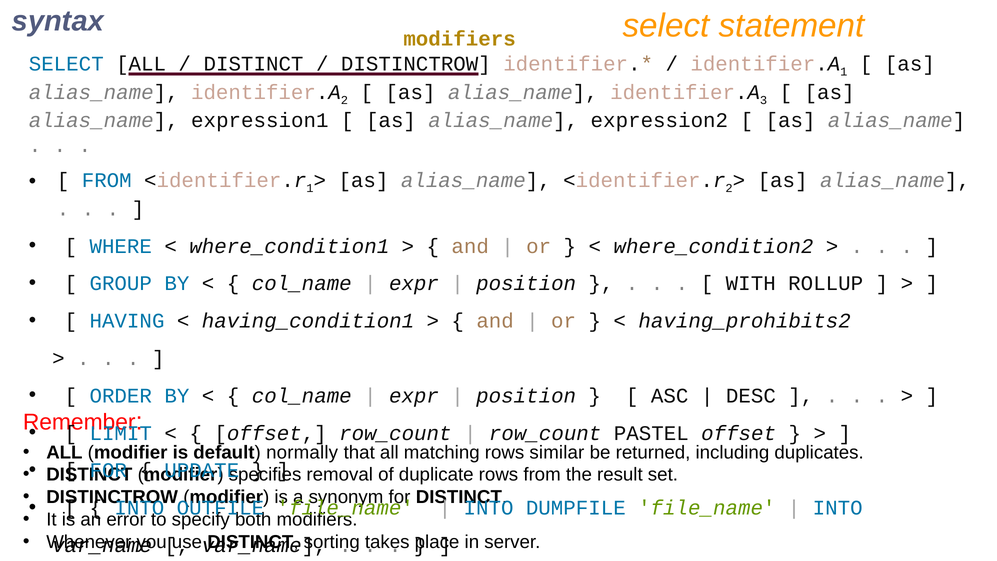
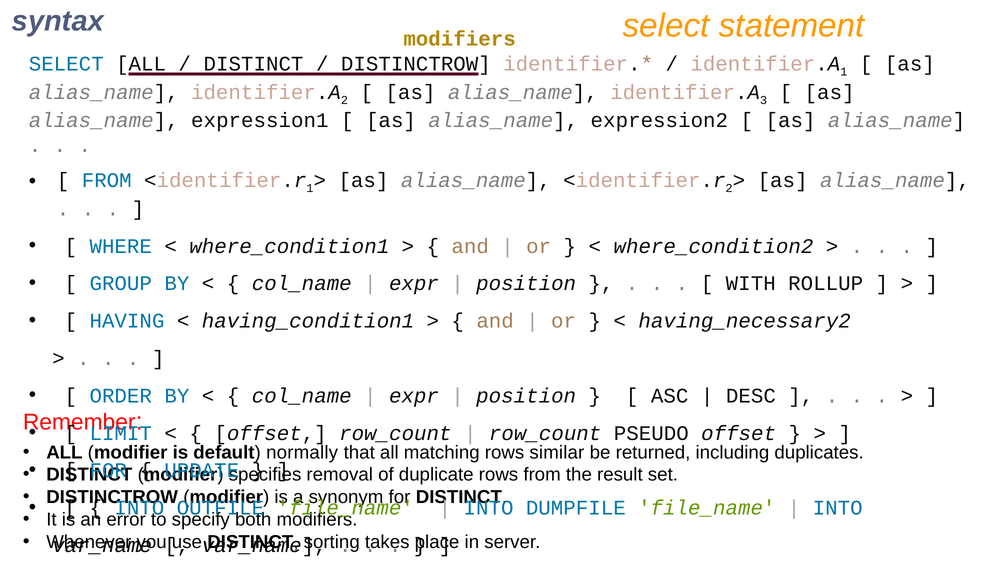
having_prohibits2: having_prohibits2 -> having_necessary2 (745, 321)
PASTEL: PASTEL -> PSEUDO (651, 433)
